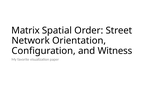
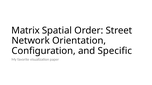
Witness: Witness -> Specific (115, 51)
